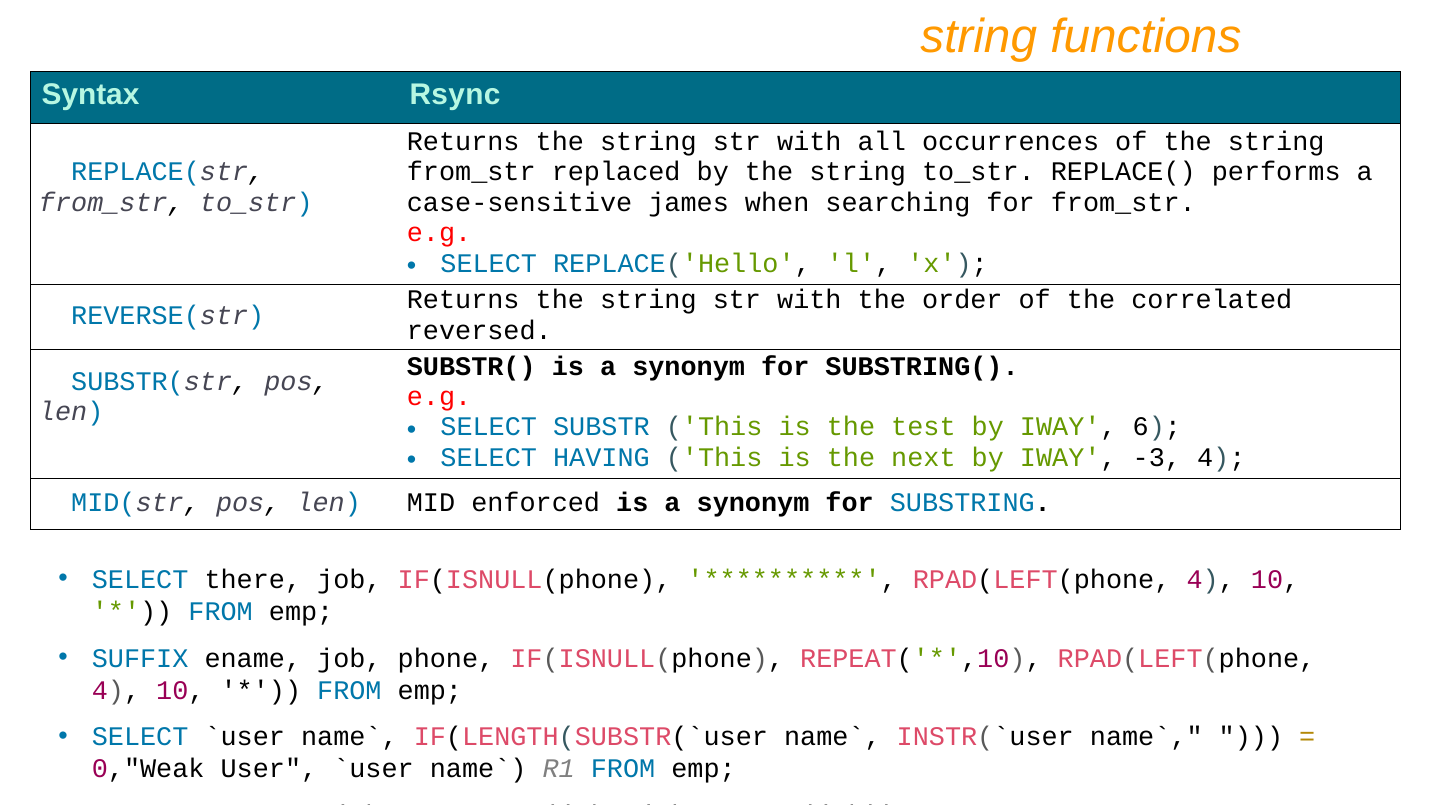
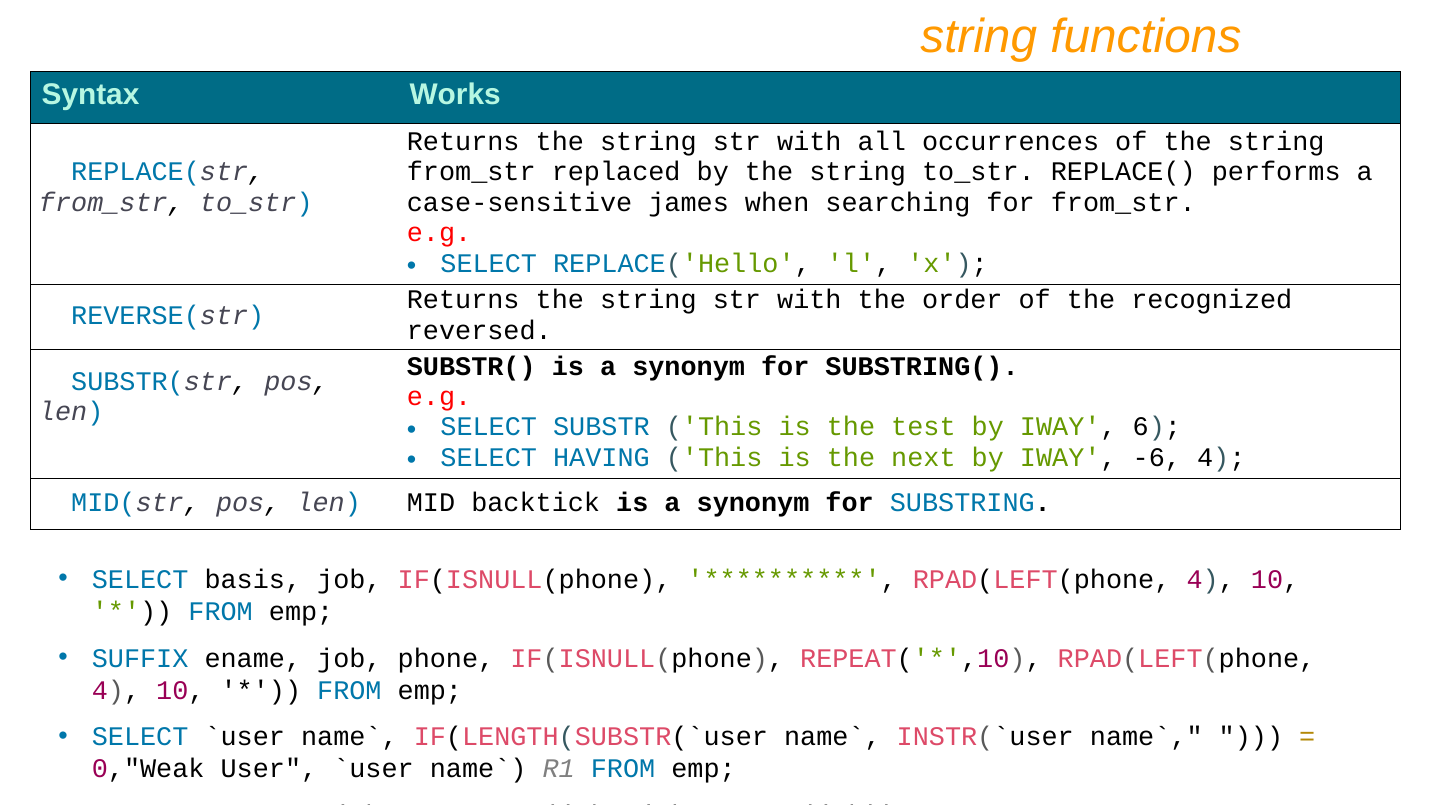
Rsync: Rsync -> Works (455, 94)
correlated: correlated -> recognized (1212, 300)
-3: -3 -> -6 (1157, 457)
enforced: enforced -> backtick (536, 502)
there: there -> basis (253, 580)
